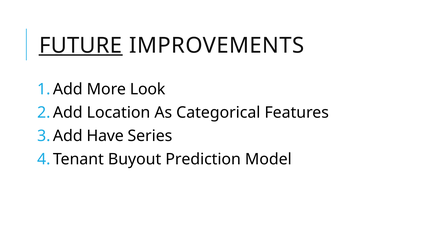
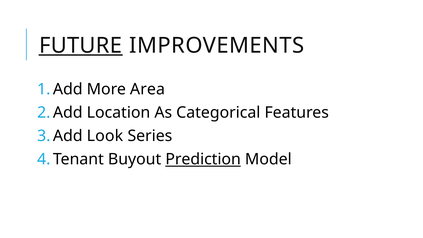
Look: Look -> Area (147, 89)
Have: Have -> Look (105, 136)
Prediction underline: none -> present (203, 159)
